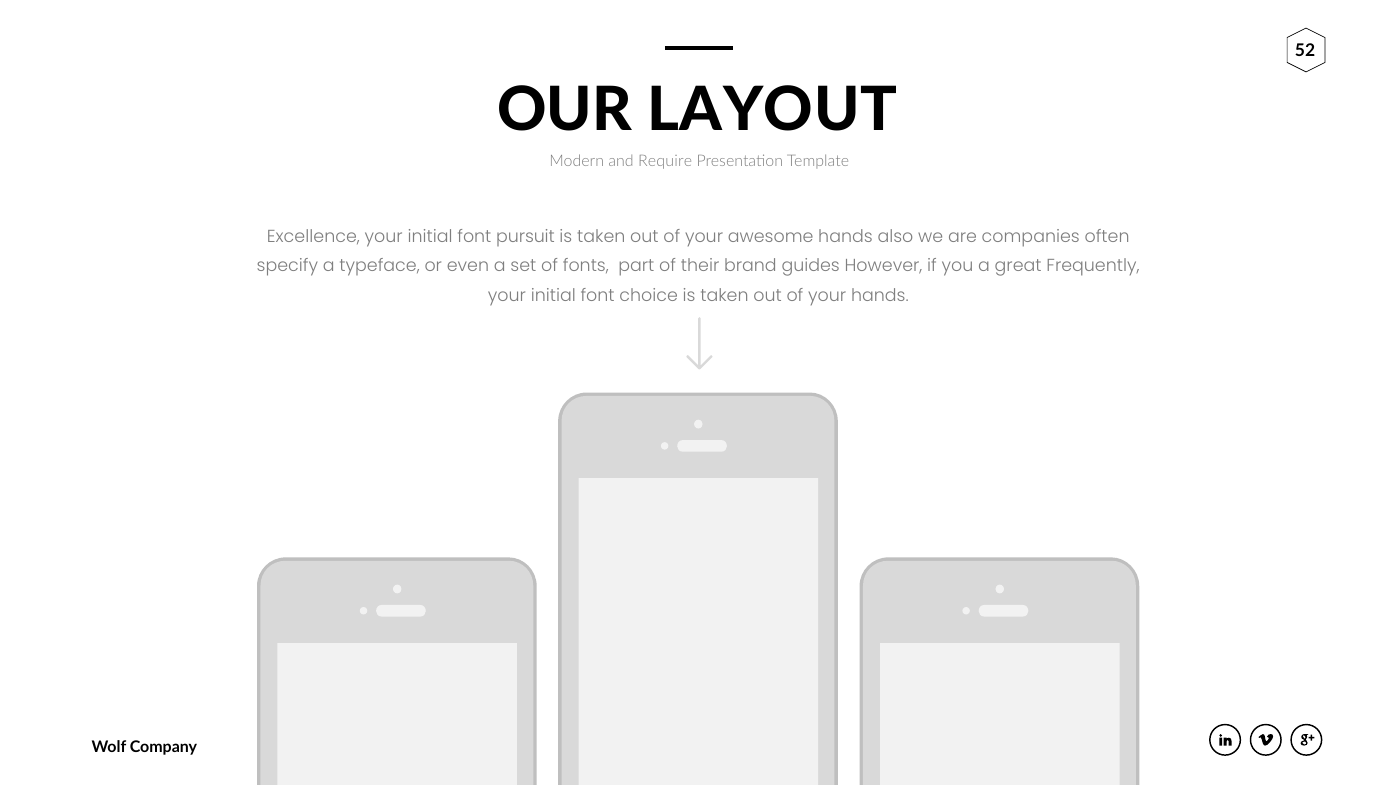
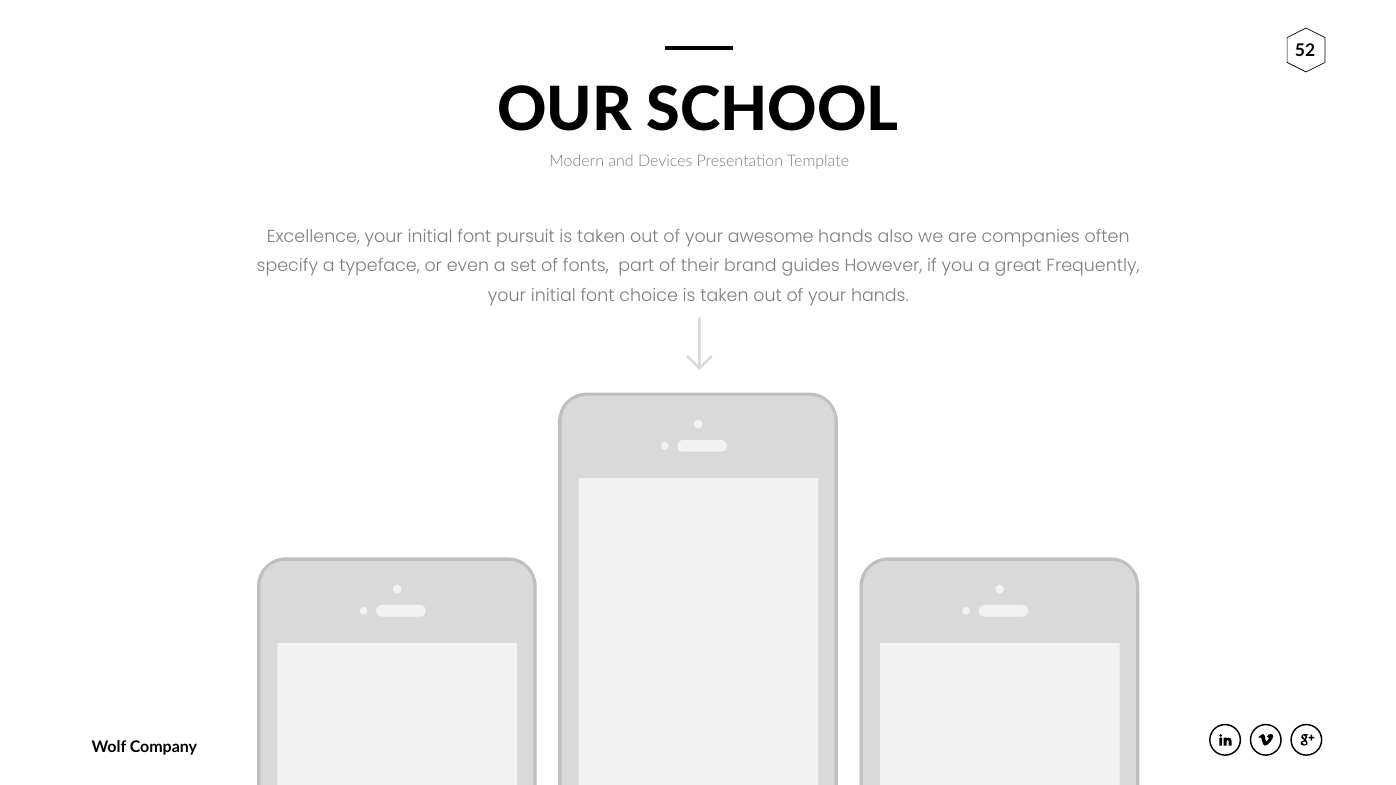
LAYOUT: LAYOUT -> SCHOOL (772, 110)
Require: Require -> Devices (665, 161)
